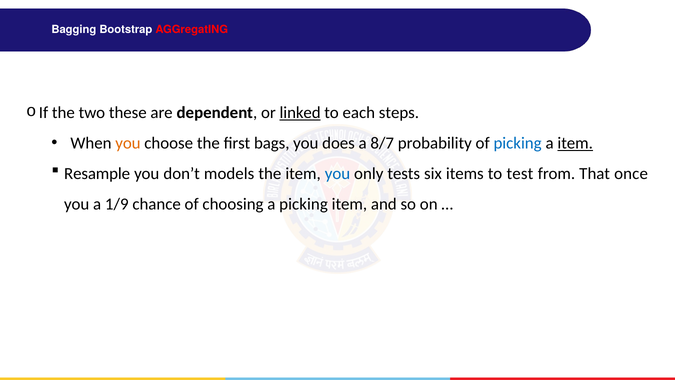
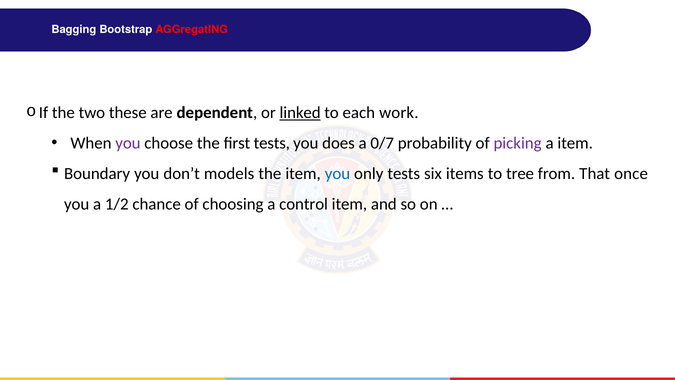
steps: steps -> work (399, 113)
you colour: orange -> purple (128, 143)
first bags: bags -> tests (272, 143)
8/7: 8/7 -> 0/7 (382, 143)
picking colour: blue -> purple (518, 143)
item underline: present -> none (575, 143)
Resample: Resample -> Boundary (97, 174)
test: test -> tree (520, 174)
1/9: 1/9 -> 1/2 (117, 204)
a picking: picking -> control (304, 204)
